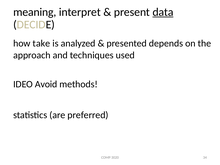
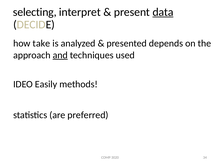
meaning: meaning -> selecting (35, 12)
and underline: none -> present (60, 55)
Avoid: Avoid -> Easily (46, 84)
